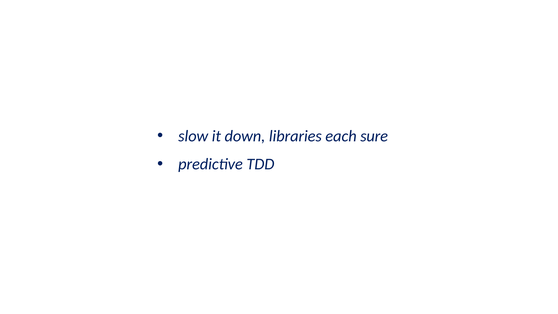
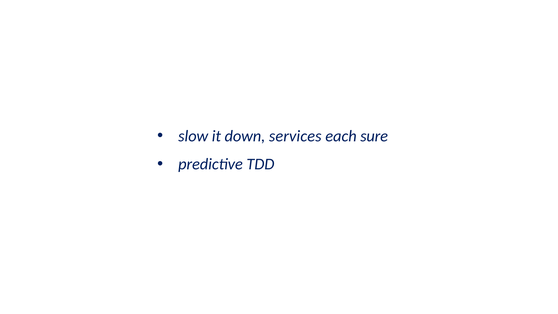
libraries: libraries -> services (295, 136)
